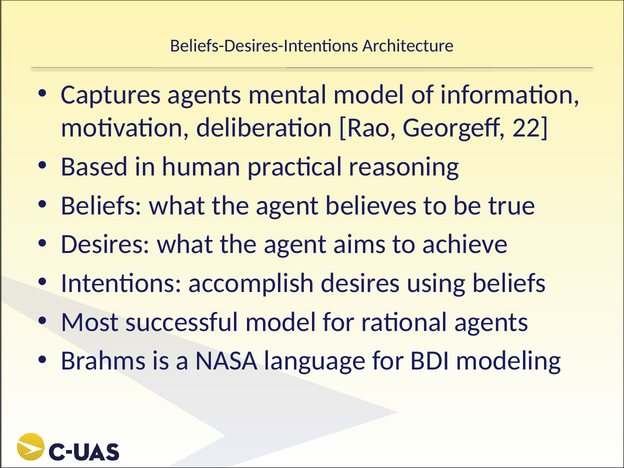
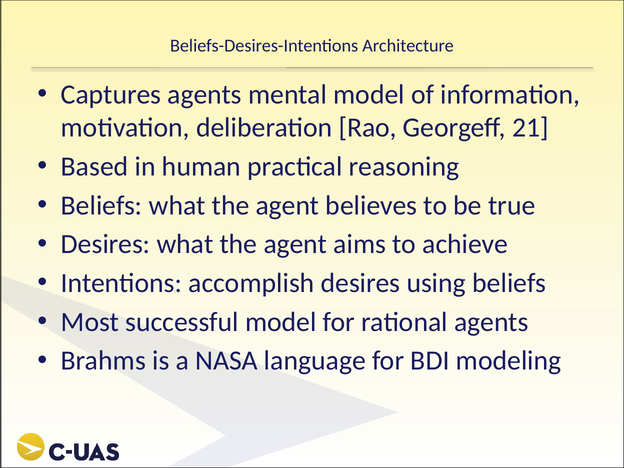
22: 22 -> 21 (530, 128)
